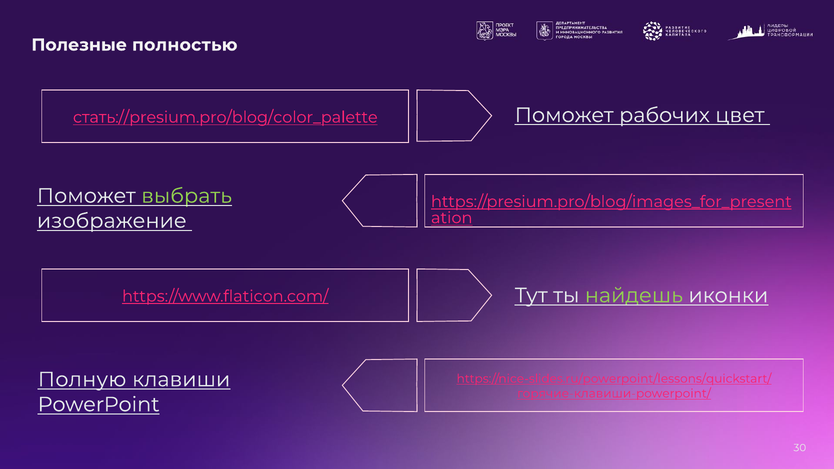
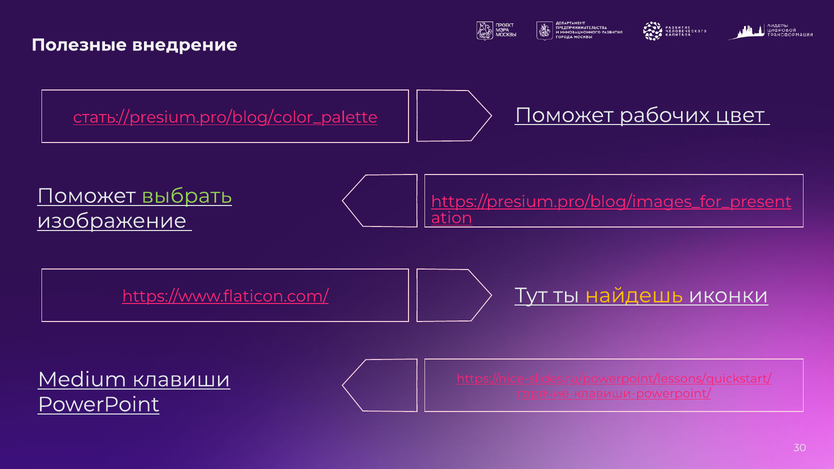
полностью: полностью -> внедрение (185, 45)
найдешь colour: light green -> yellow (634, 296)
Полную: Полную -> Medium (82, 380)
